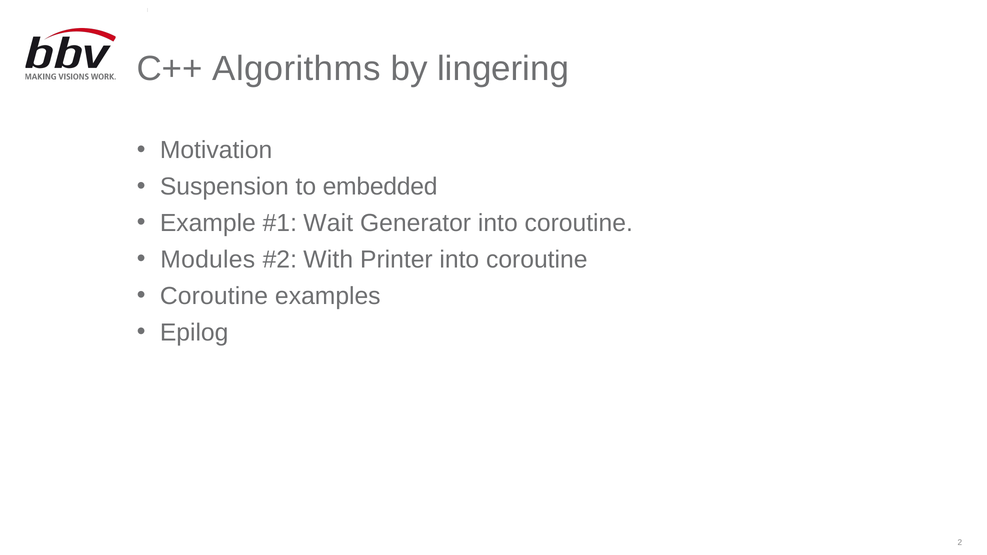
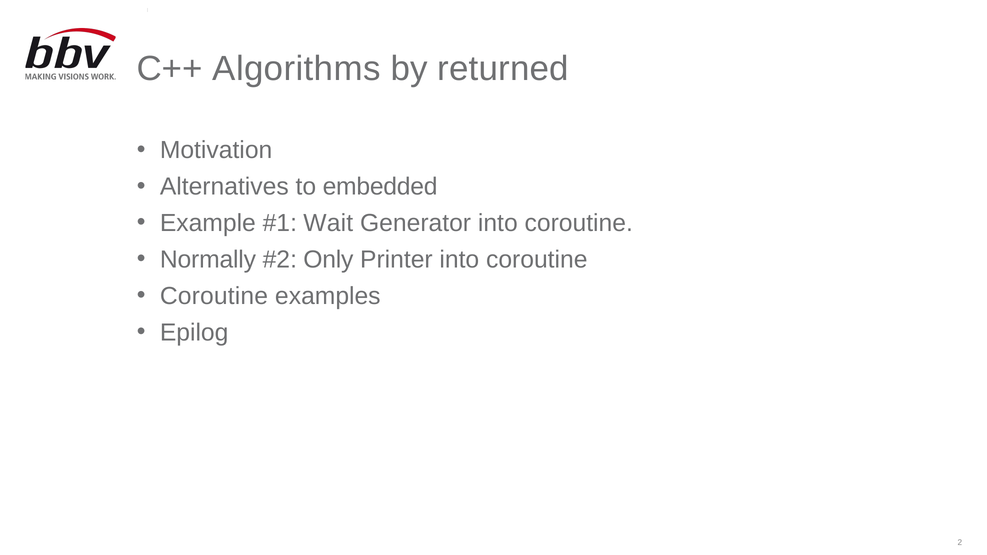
lingering: lingering -> returned (503, 68)
Suspension: Suspension -> Alternatives (224, 187)
Modules: Modules -> Normally (208, 260)
With: With -> Only (328, 260)
